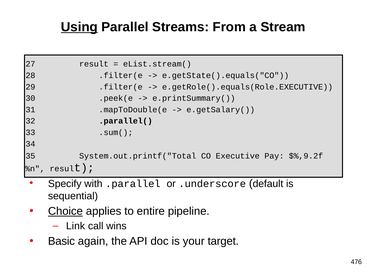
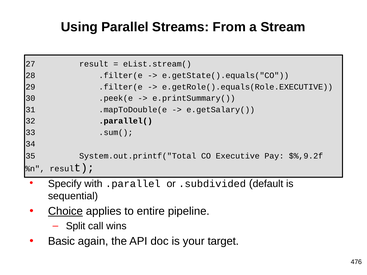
Using underline: present -> none (79, 27)
.underscore: .underscore -> .subdivided (212, 184)
Link: Link -> Split (76, 226)
